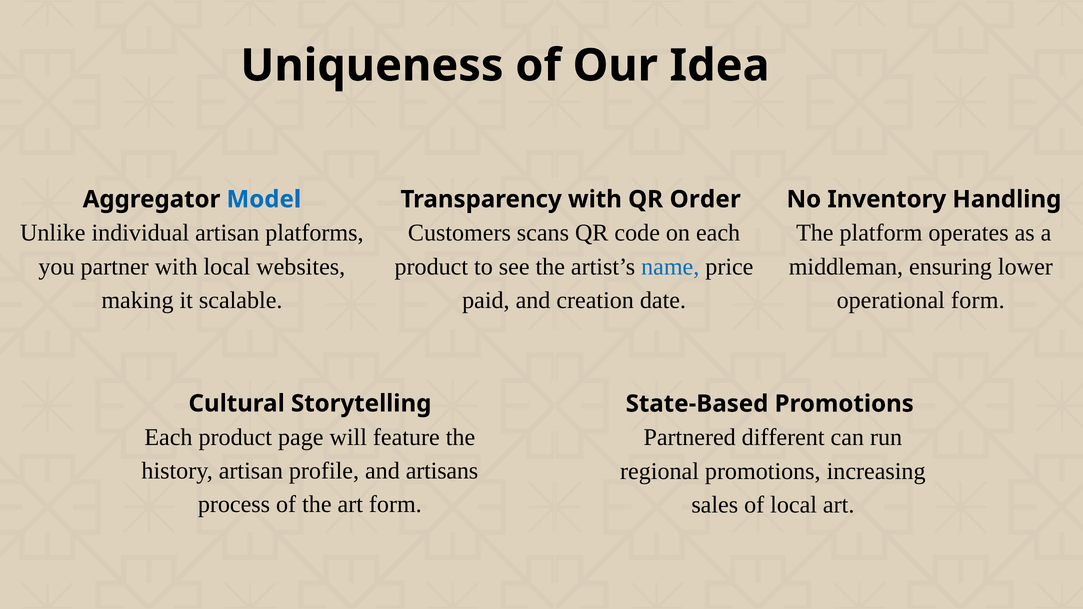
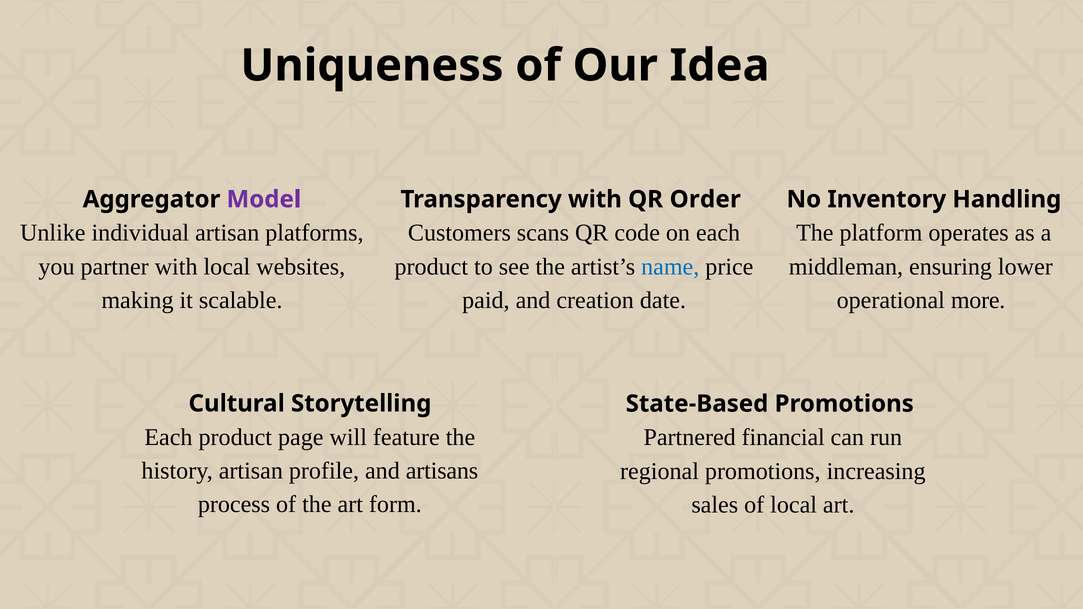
Model colour: blue -> purple (264, 199)
operational form: form -> more (978, 300)
different: different -> financial (783, 438)
